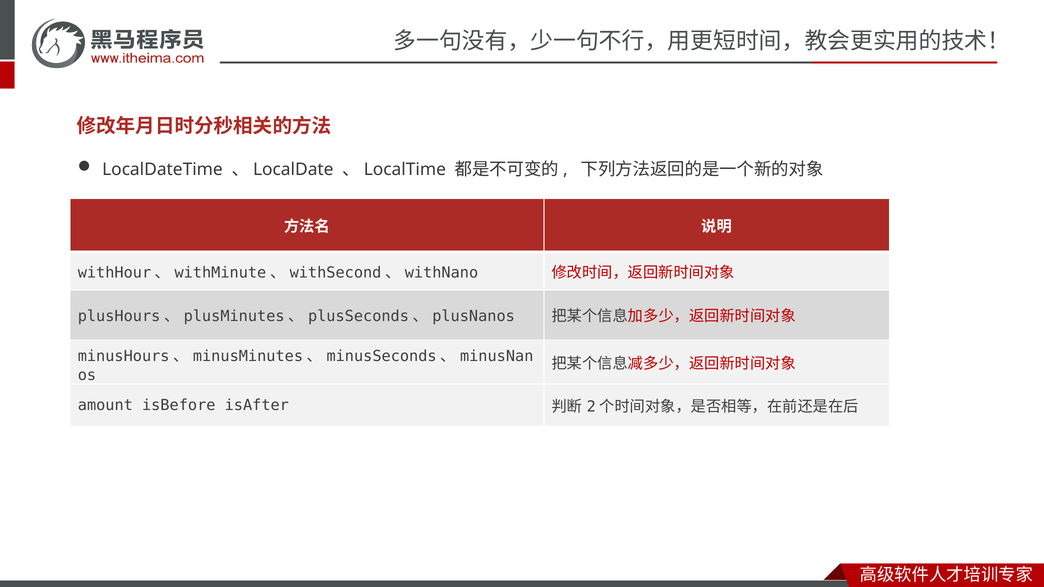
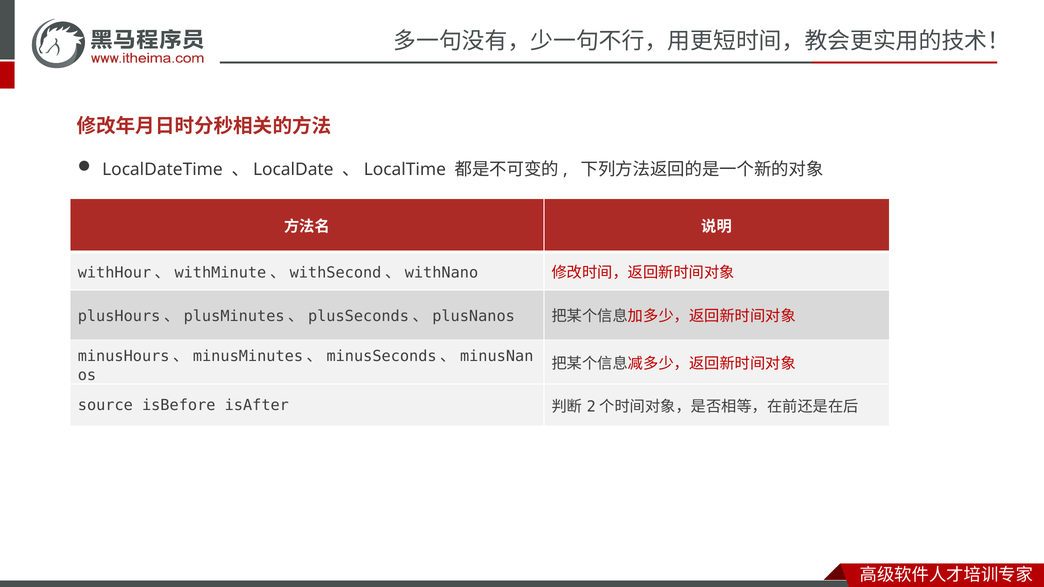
amount: amount -> source (105, 405)
